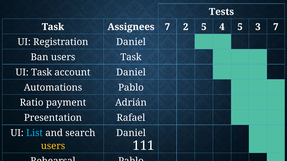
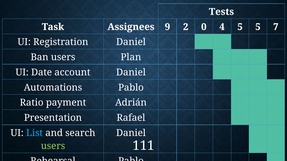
Assignees 7: 7 -> 9 (167, 27)
2 5: 5 -> 0 (204, 27)
5 3: 3 -> 5 (258, 27)
users Task: Task -> Plan (131, 57)
UI Task: Task -> Date (42, 73)
users colour: yellow -> light green (53, 146)
